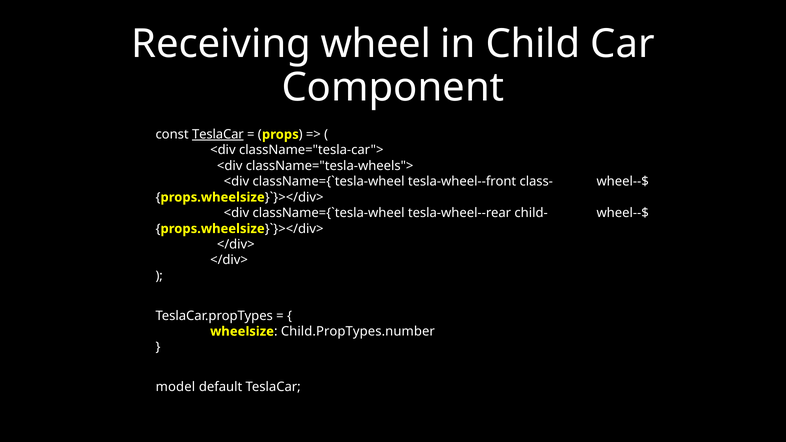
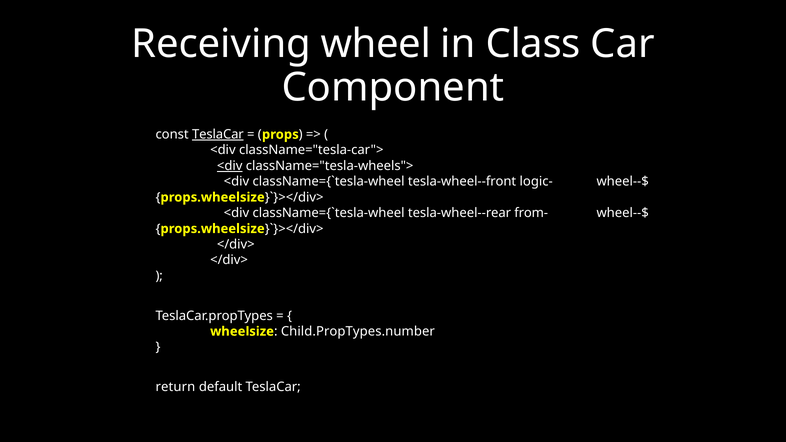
Child: Child -> Class (533, 44)
<div underline: none -> present (230, 166)
class-: class- -> logic- (536, 182)
child-: child- -> from- (531, 213)
model: model -> return (175, 387)
